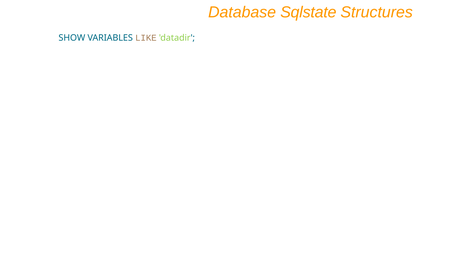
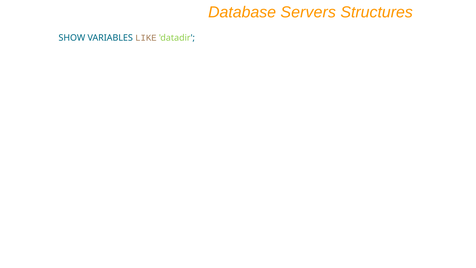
Sqlstate: Sqlstate -> Servers (308, 12)
